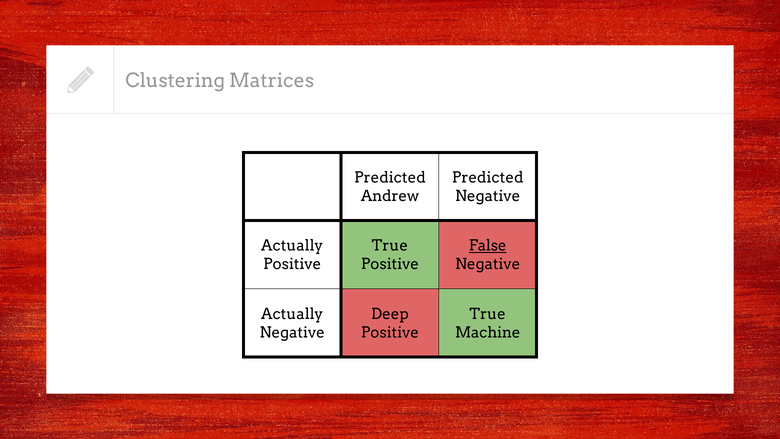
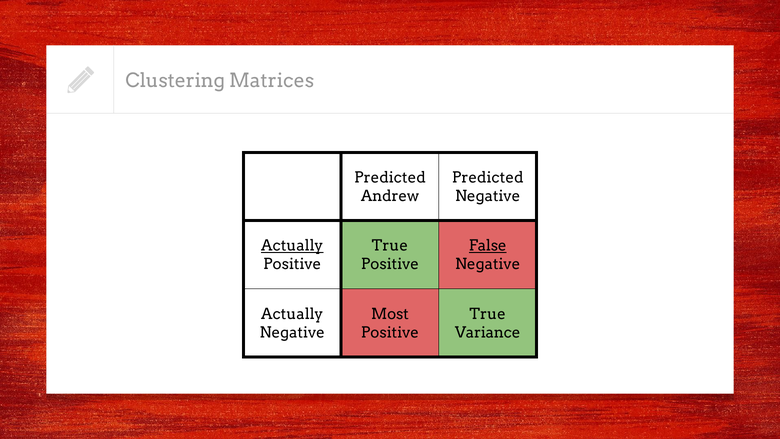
Actually underline: none -> present (292, 246)
Deep: Deep -> Most (390, 314)
Machine: Machine -> Variance (488, 332)
